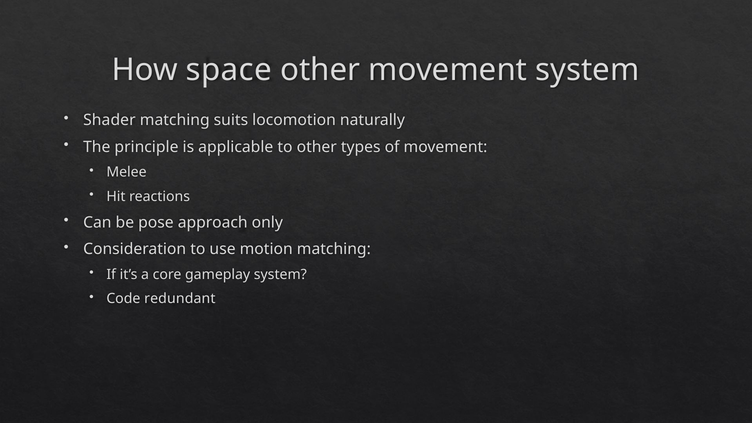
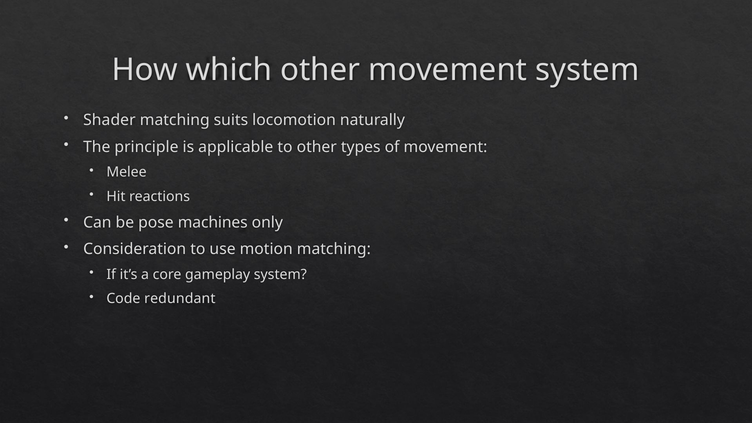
space: space -> which (229, 70)
approach: approach -> machines (213, 222)
